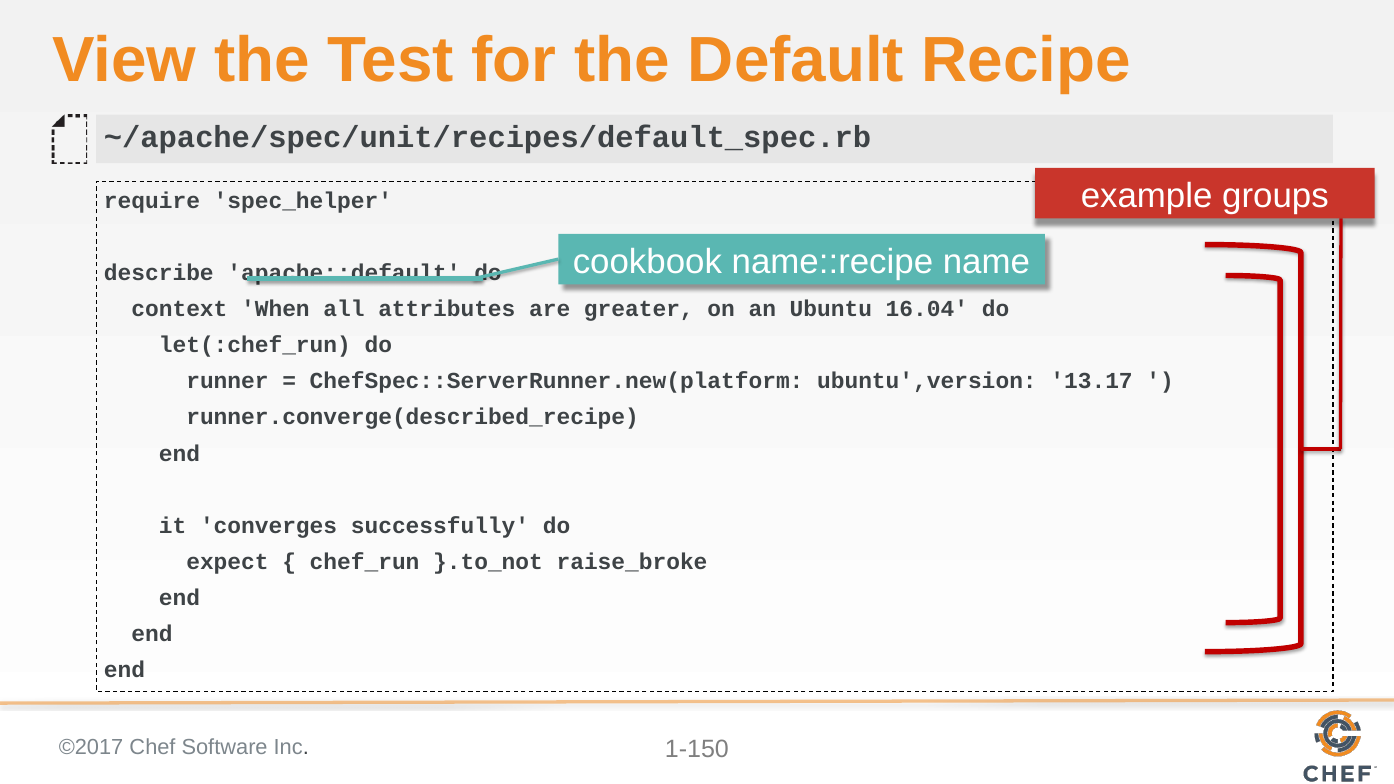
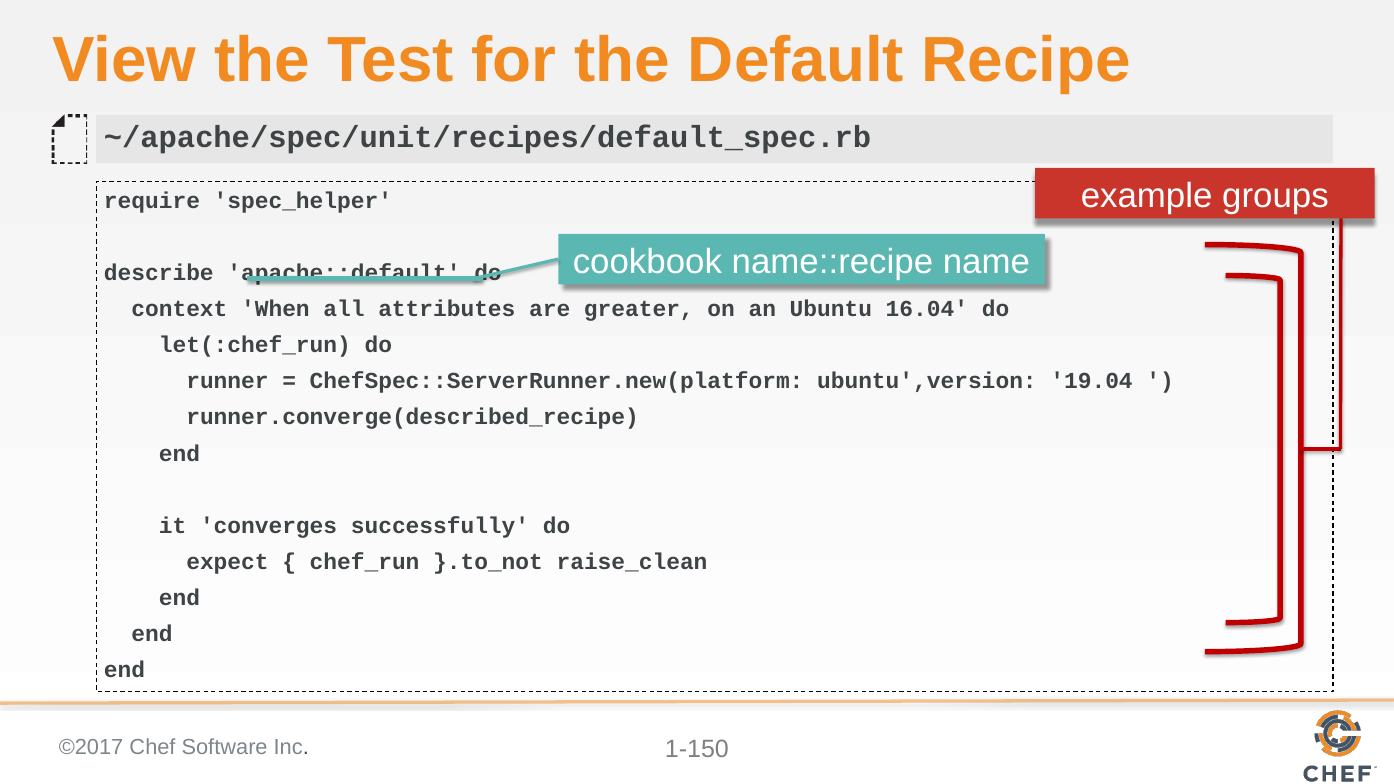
13.17: 13.17 -> 19.04 (1092, 381)
raise_broke: raise_broke -> raise_clean (632, 562)
